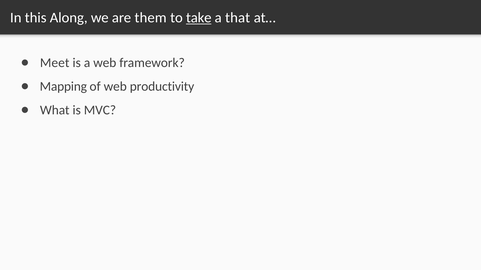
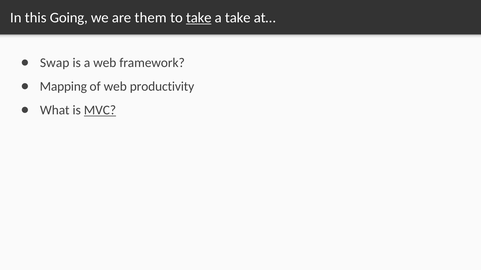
Along: Along -> Going (69, 18)
a that: that -> take (238, 18)
Meet: Meet -> Swap (55, 63)
MVC underline: none -> present (100, 110)
